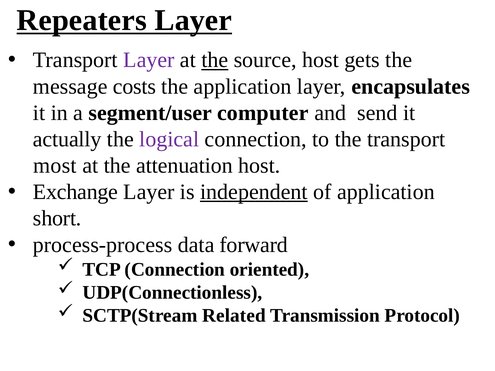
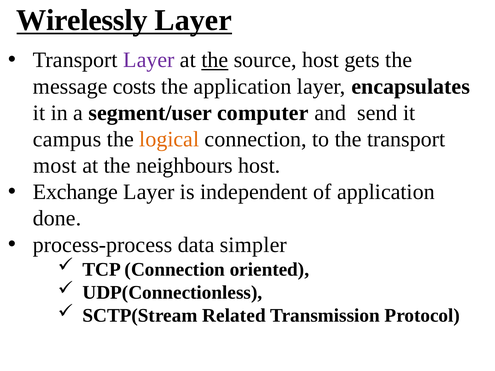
Repeaters: Repeaters -> Wirelessly (82, 20)
actually: actually -> campus (67, 139)
logical colour: purple -> orange (169, 139)
attenuation: attenuation -> neighbours (184, 166)
independent underline: present -> none (254, 192)
short: short -> done (57, 219)
forward: forward -> simpler (253, 245)
